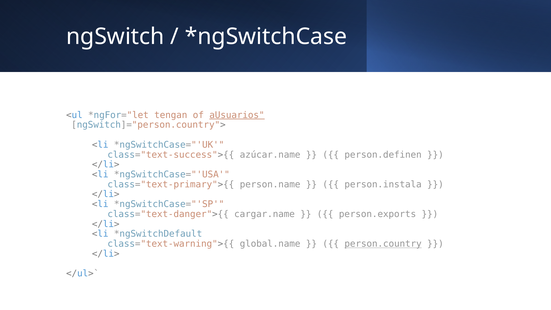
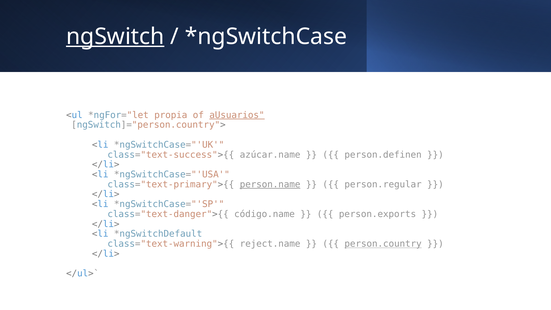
ngSwitch underline: none -> present (115, 36)
tengan: tengan -> propia (171, 115)
person.name underline: none -> present (270, 184)
person.instala: person.instala -> person.regular (383, 184)
cargar.name: cargar.name -> código.name (264, 214)
global.name: global.name -> reject.name (270, 244)
